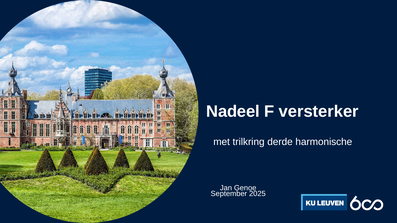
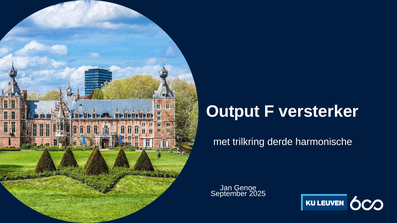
Nadeel: Nadeel -> Output (233, 112)
